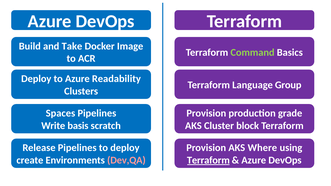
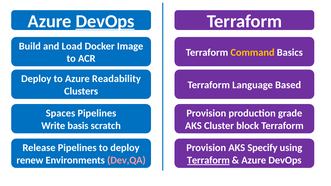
DevOps underline: none -> present (105, 21)
Take: Take -> Load (72, 46)
Command colour: light green -> yellow (253, 52)
Group: Group -> Based (288, 85)
Where: Where -> Specify (262, 148)
create: create -> renew (30, 160)
